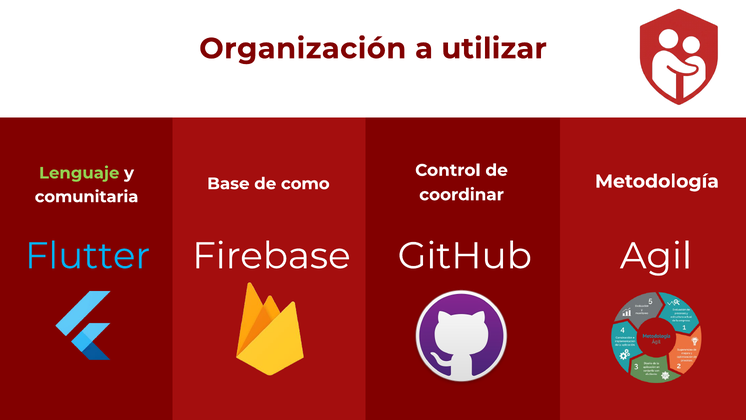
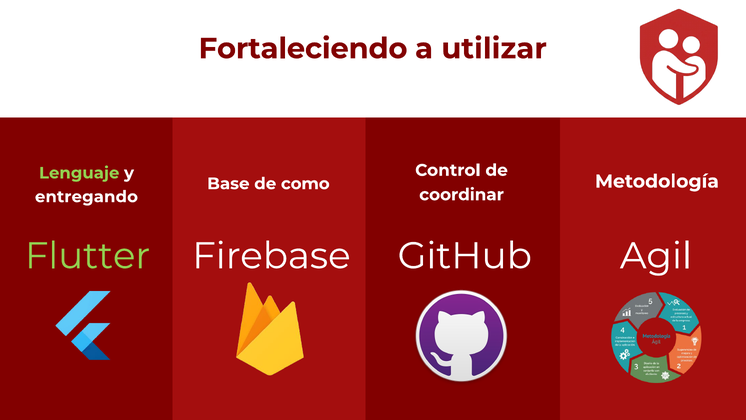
Organización: Organización -> Fortaleciendo (303, 49)
comunitaria: comunitaria -> entregando (86, 197)
Flutter colour: light blue -> light green (88, 256)
